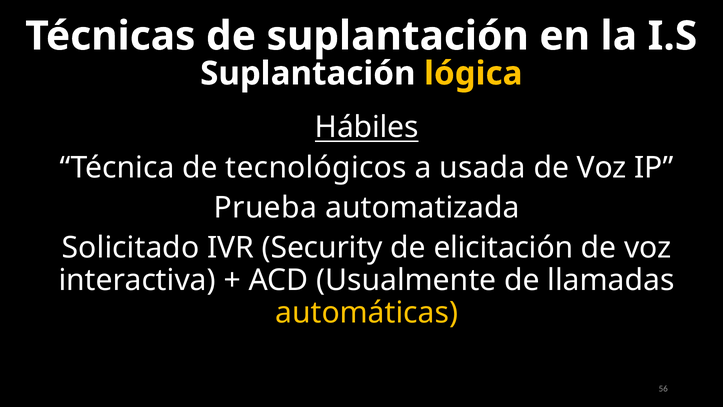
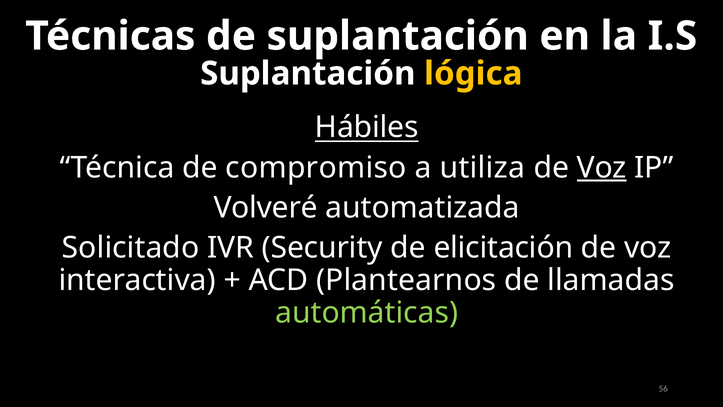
tecnológicos: tecnológicos -> compromiso (316, 167)
usada: usada -> utiliza (482, 167)
Voz underline: none -> present (602, 167)
Prueba: Prueba -> Volveré (266, 208)
Usualmente: Usualmente -> Plantearnos (406, 280)
automáticas colour: yellow -> light green (367, 313)
